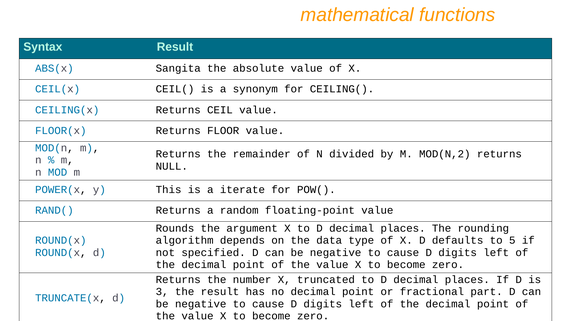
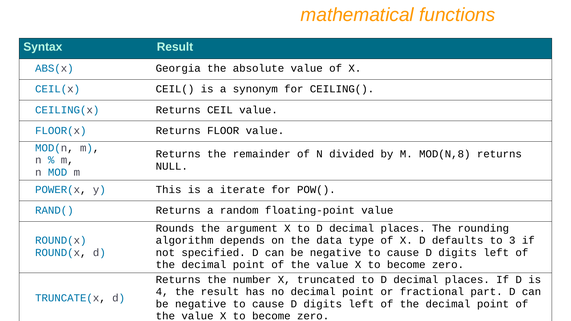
Sangita: Sangita -> Georgia (178, 68)
MOD(N,2: MOD(N,2 -> MOD(N,8 (445, 154)
5: 5 -> 3 (512, 241)
3: 3 -> 4 (162, 292)
